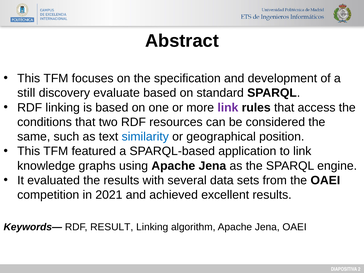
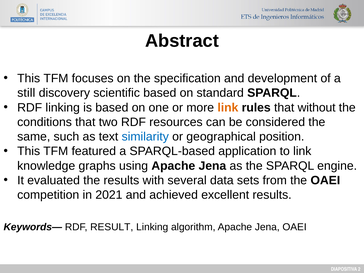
evaluate: evaluate -> scientific (117, 93)
link colour: purple -> orange (228, 108)
access: access -> without (317, 108)
